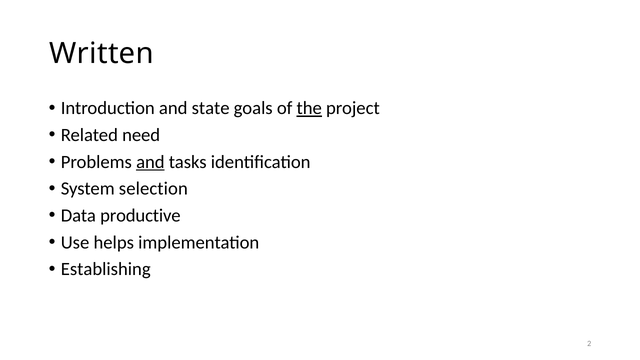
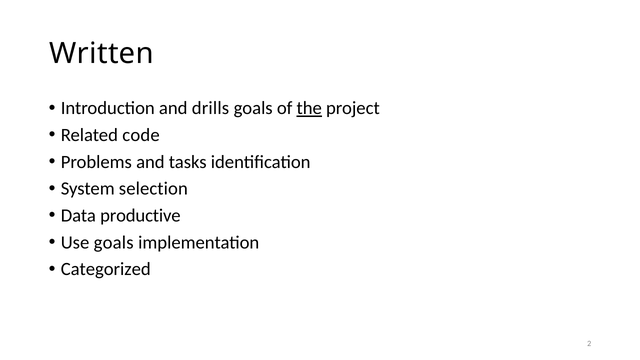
state: state -> drills (210, 108)
need: need -> code (141, 135)
and underline: present -> none (150, 162)
Use helps: helps -> goals (114, 242)
Establishing: Establishing -> Categorized (106, 269)
